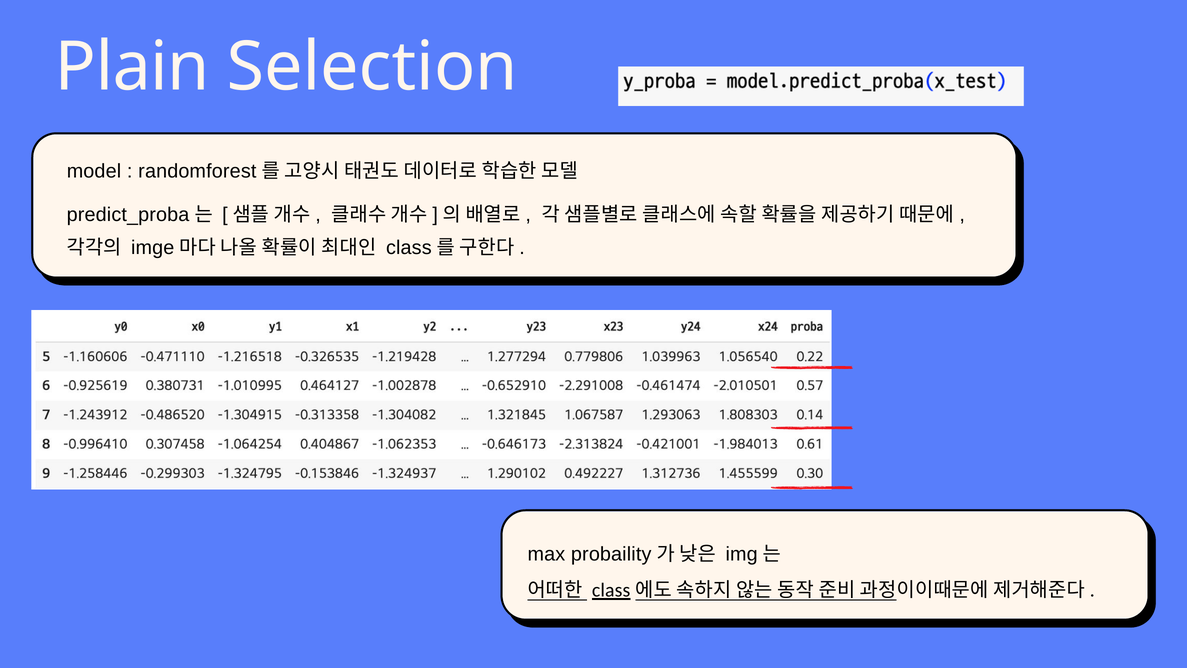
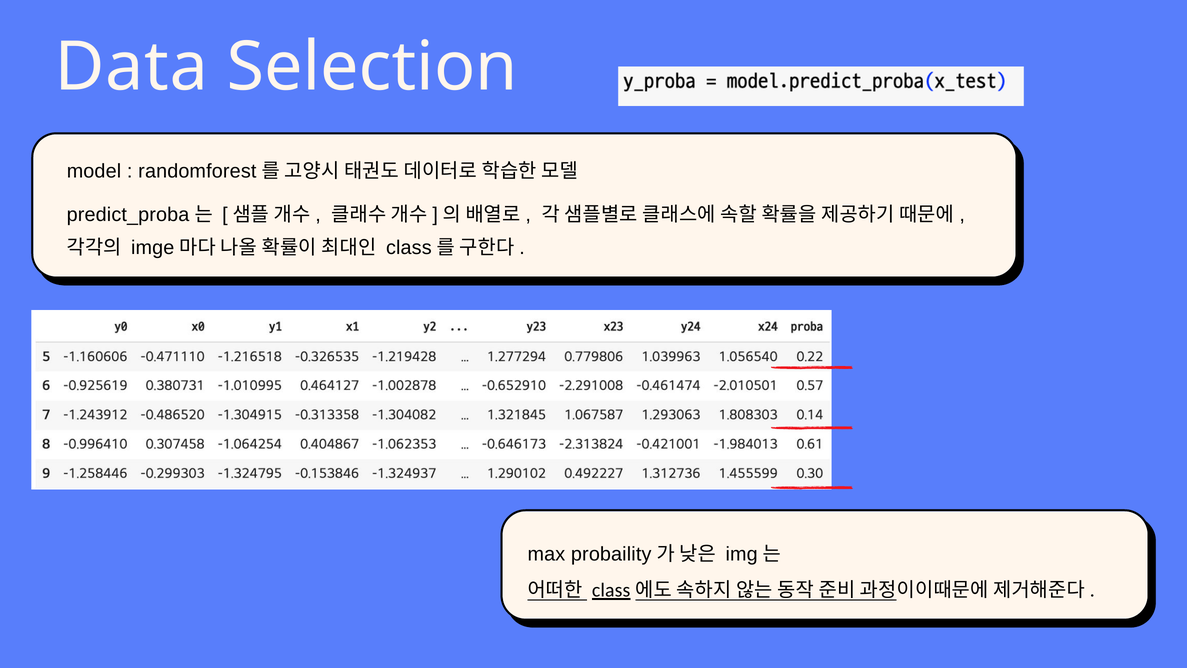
Plain: Plain -> Data (131, 67)
